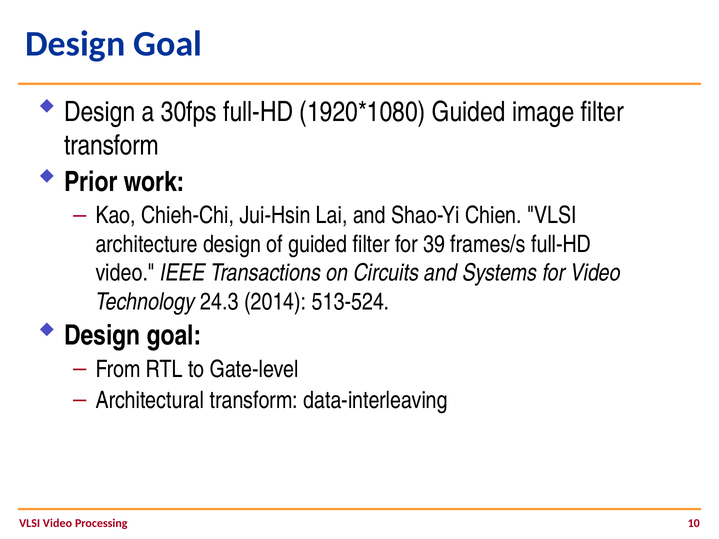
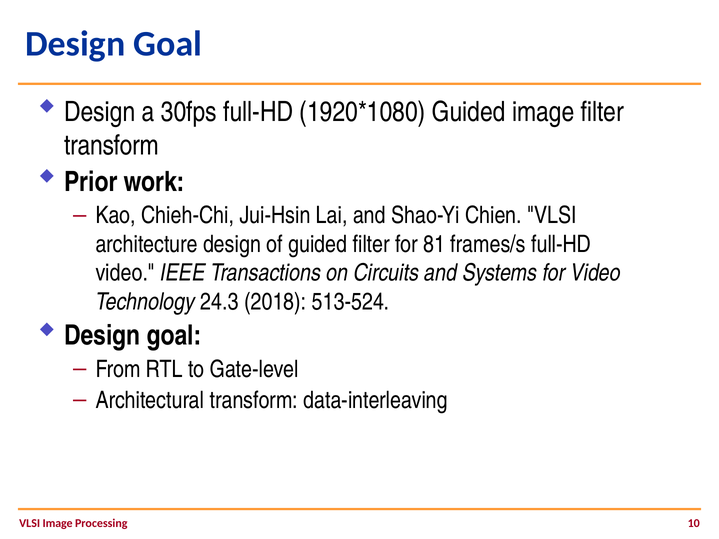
39: 39 -> 81 (434, 244)
2014: 2014 -> 2018 (275, 302)
VLSI Video: Video -> Image (58, 523)
